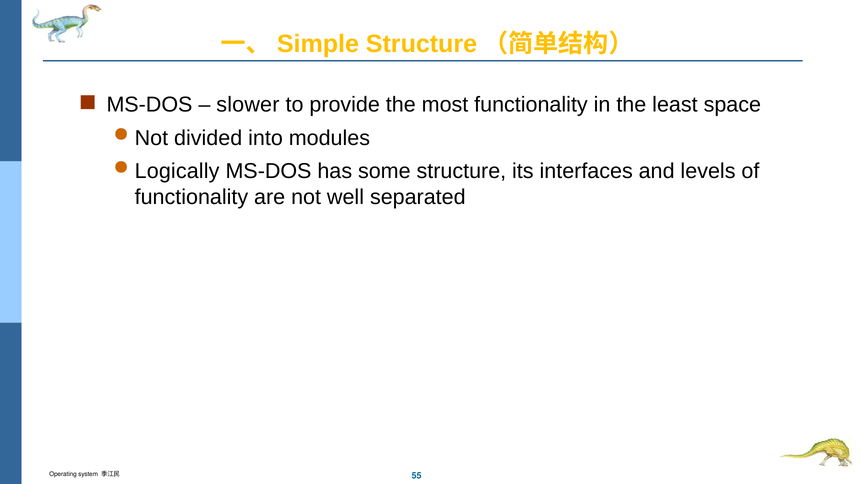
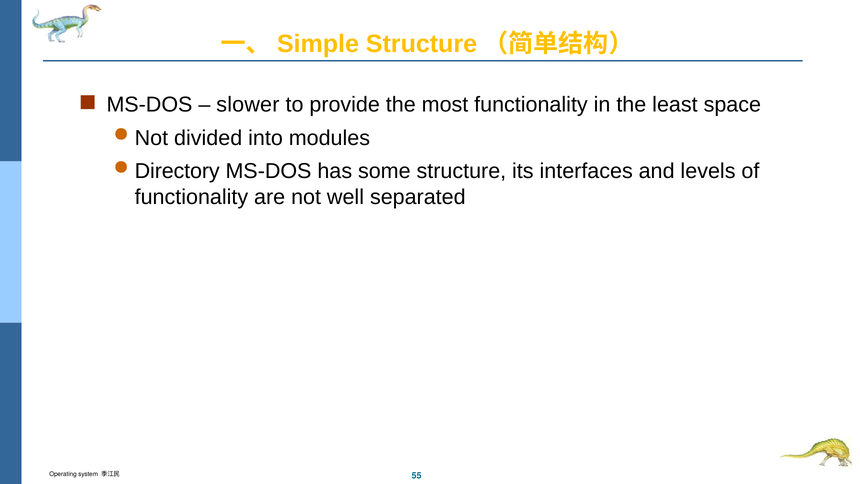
Logically: Logically -> Directory (177, 171)
